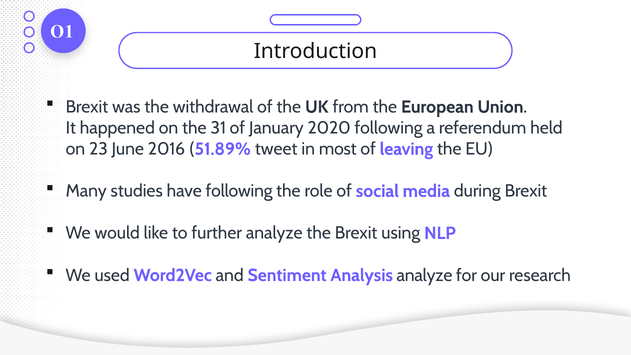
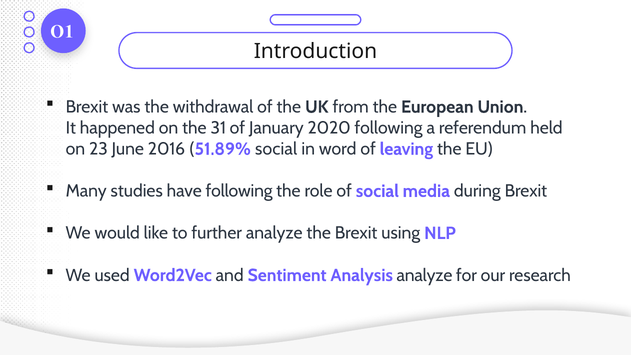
51.89% tweet: tweet -> social (276, 149)
most: most -> word (338, 149)
